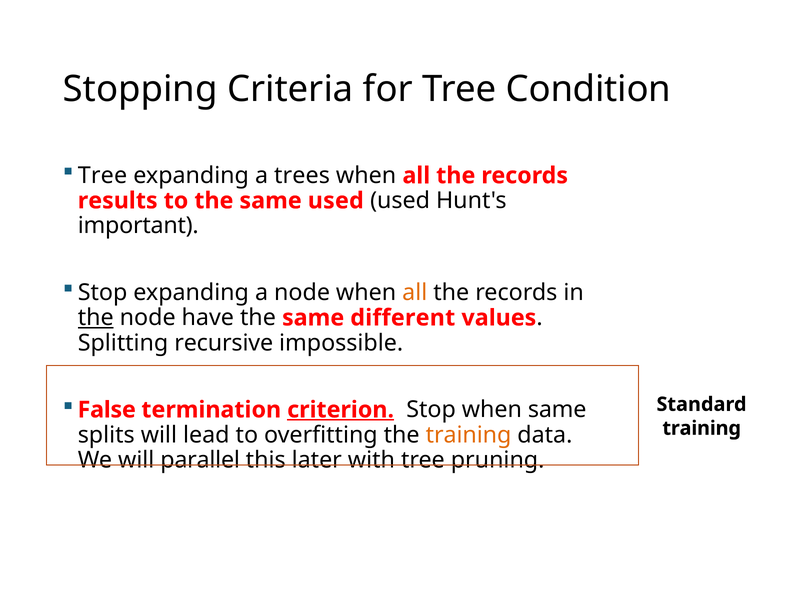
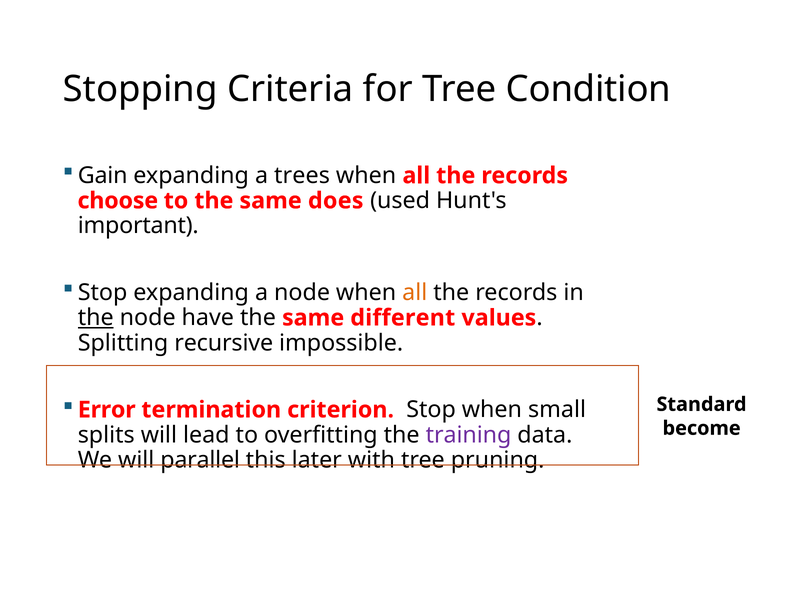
Tree: Tree -> Gain (103, 176)
results: results -> choose (118, 201)
same used: used -> does (336, 201)
False: False -> Error (107, 410)
criterion underline: present -> none (341, 410)
when same: same -> small (557, 410)
training: training -> become (702, 429)
training colour: orange -> purple (469, 435)
